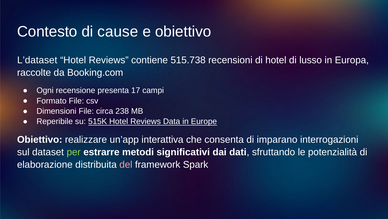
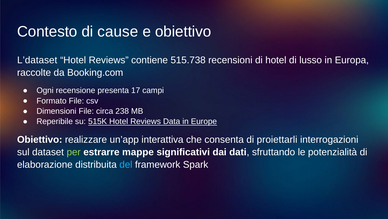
imparano: imparano -> proiettarli (277, 139)
metodi: metodi -> mappe (138, 152)
del colour: pink -> light blue (126, 164)
